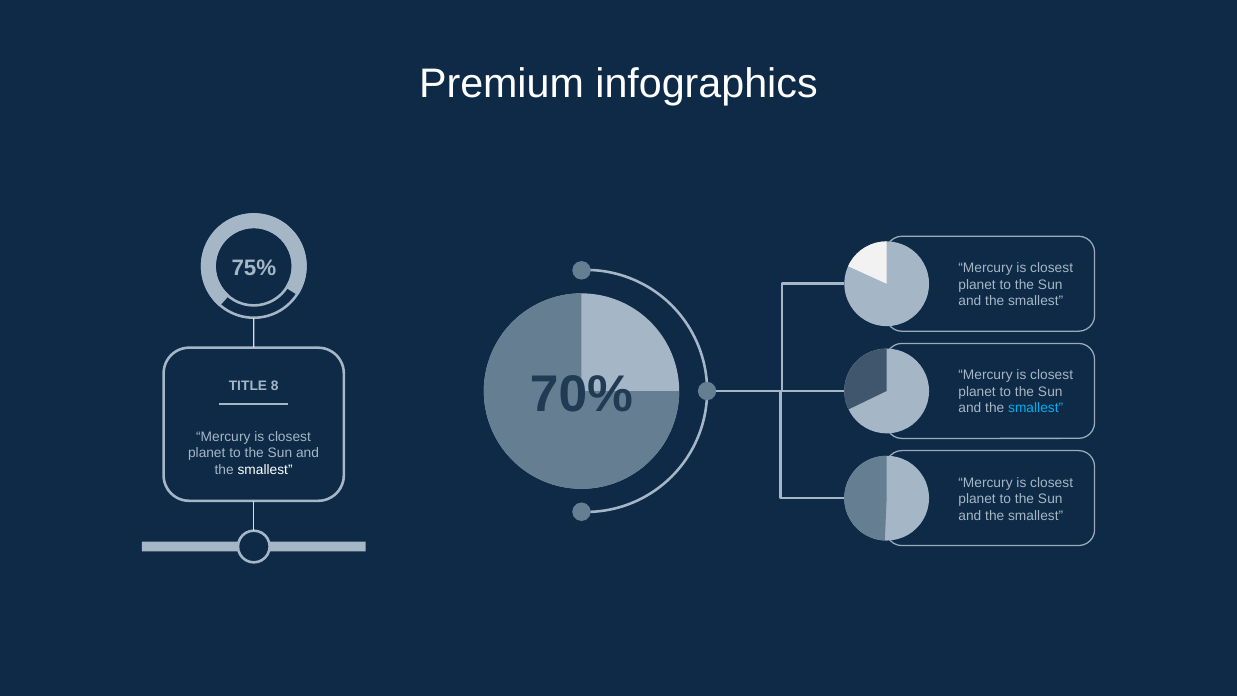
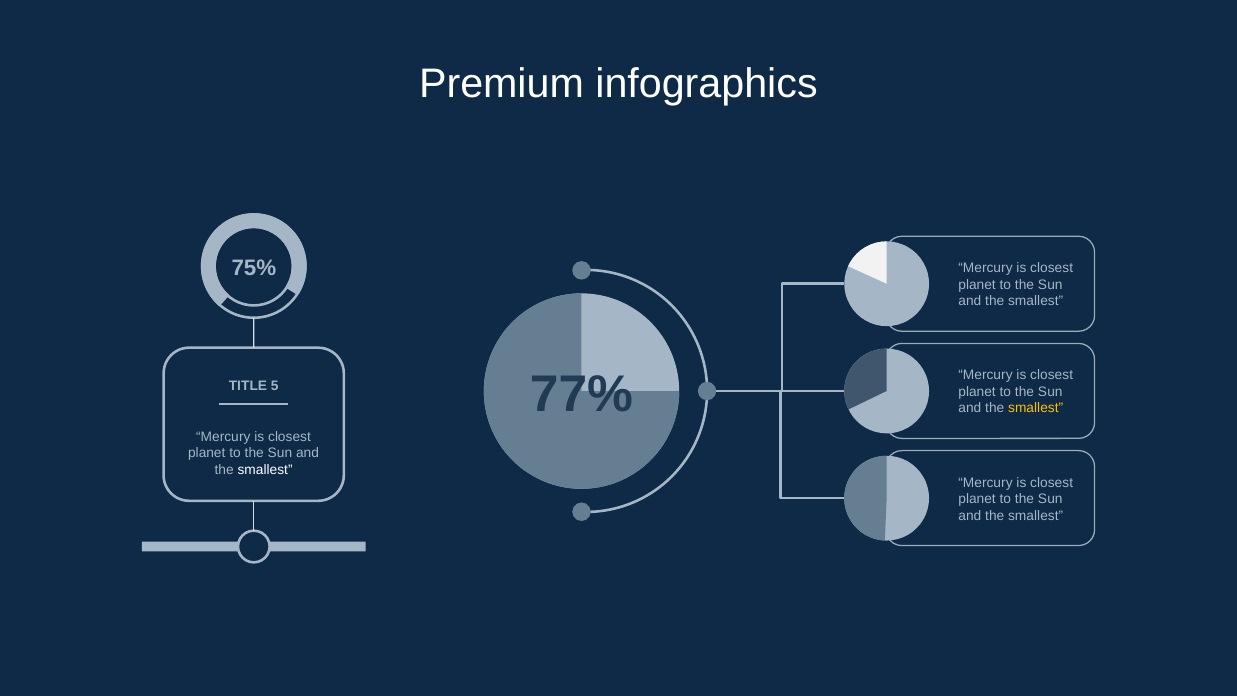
70%: 70% -> 77% (581, 395)
8: 8 -> 5 (275, 386)
smallest colour: light blue -> yellow (1036, 408)
